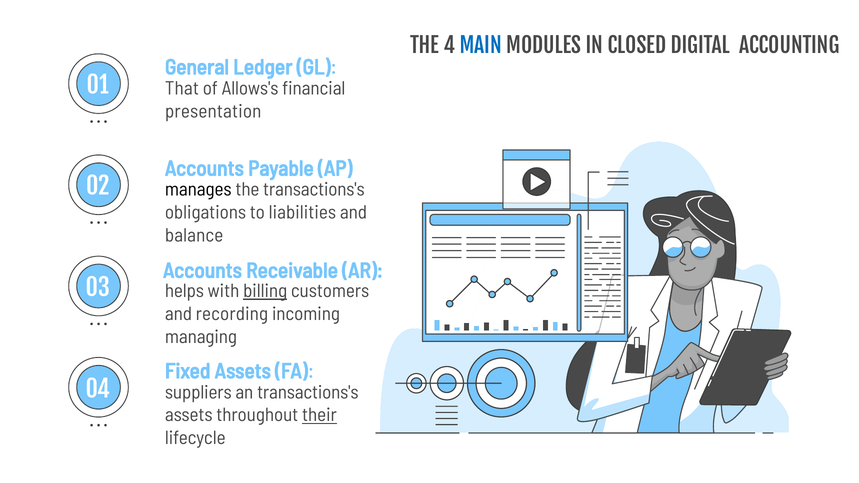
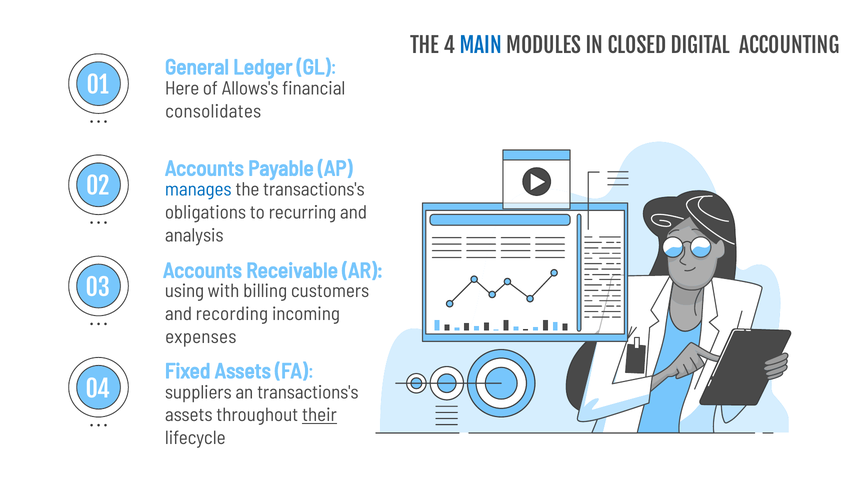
That: That -> Here (182, 88)
presentation: presentation -> consolidates (213, 111)
manages colour: black -> blue (198, 190)
liabilities: liabilities -> recurring (302, 213)
balance: balance -> analysis (194, 236)
helps: helps -> using (184, 291)
billing underline: present -> none (265, 291)
managing: managing -> expenses (201, 337)
